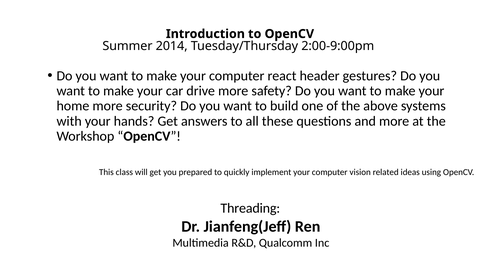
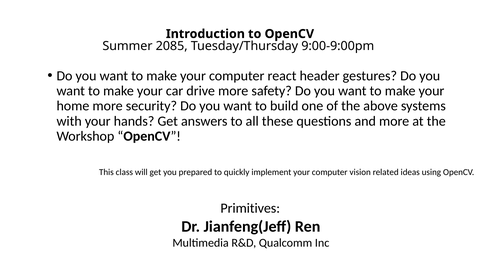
2014: 2014 -> 2085 (172, 46)
2:00-9:00pm: 2:00-9:00pm -> 9:00-9:00pm (338, 46)
Threading: Threading -> Primitives (250, 208)
